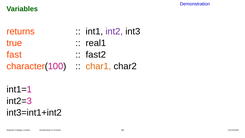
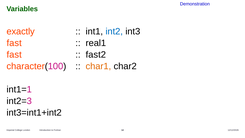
returns: returns -> exactly (21, 31)
int2 colour: purple -> blue (114, 31)
true: true -> fast (14, 43)
